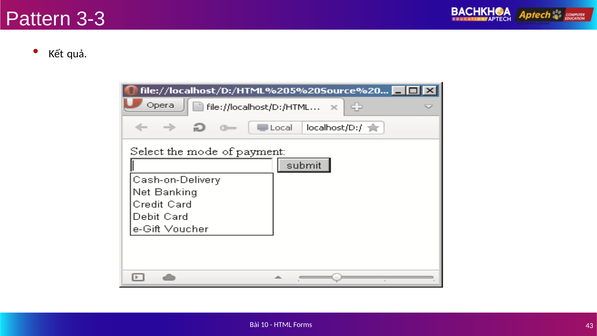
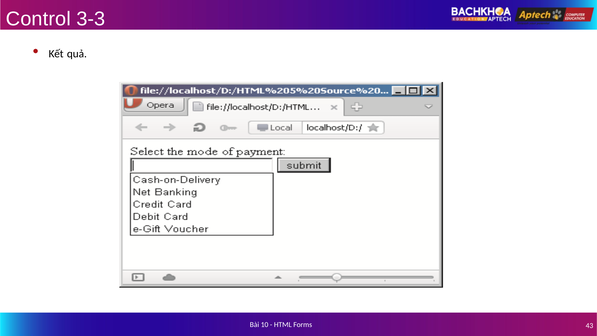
Pattern: Pattern -> Control (38, 19)
